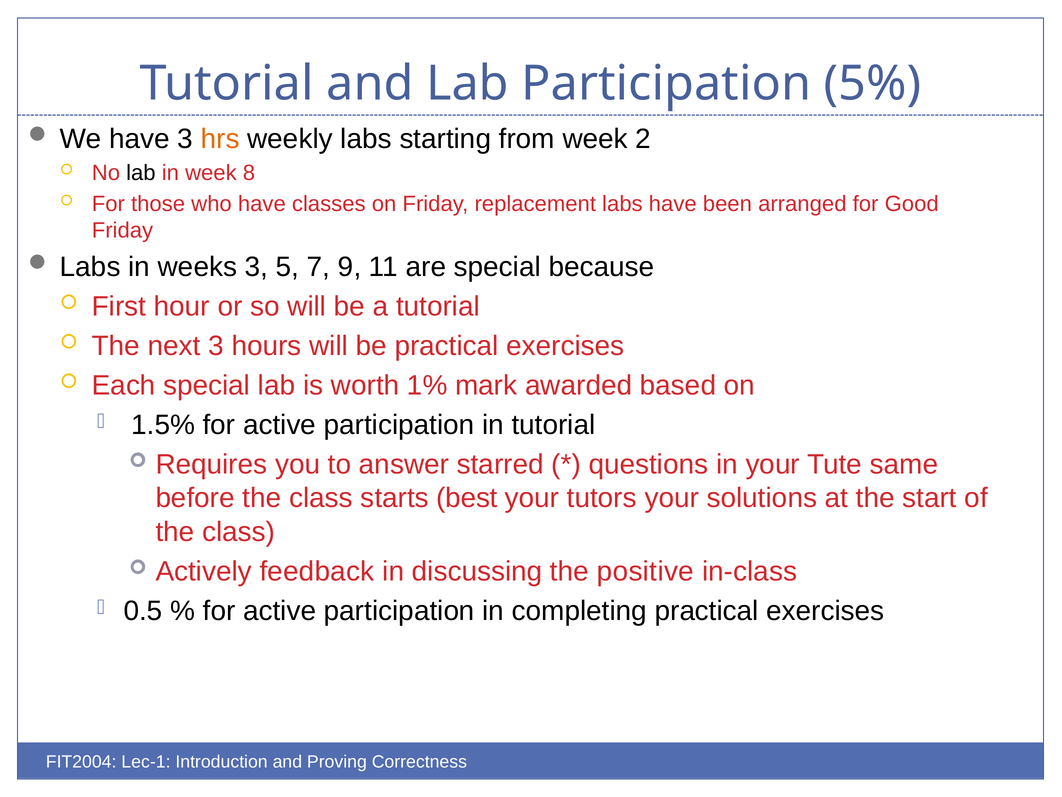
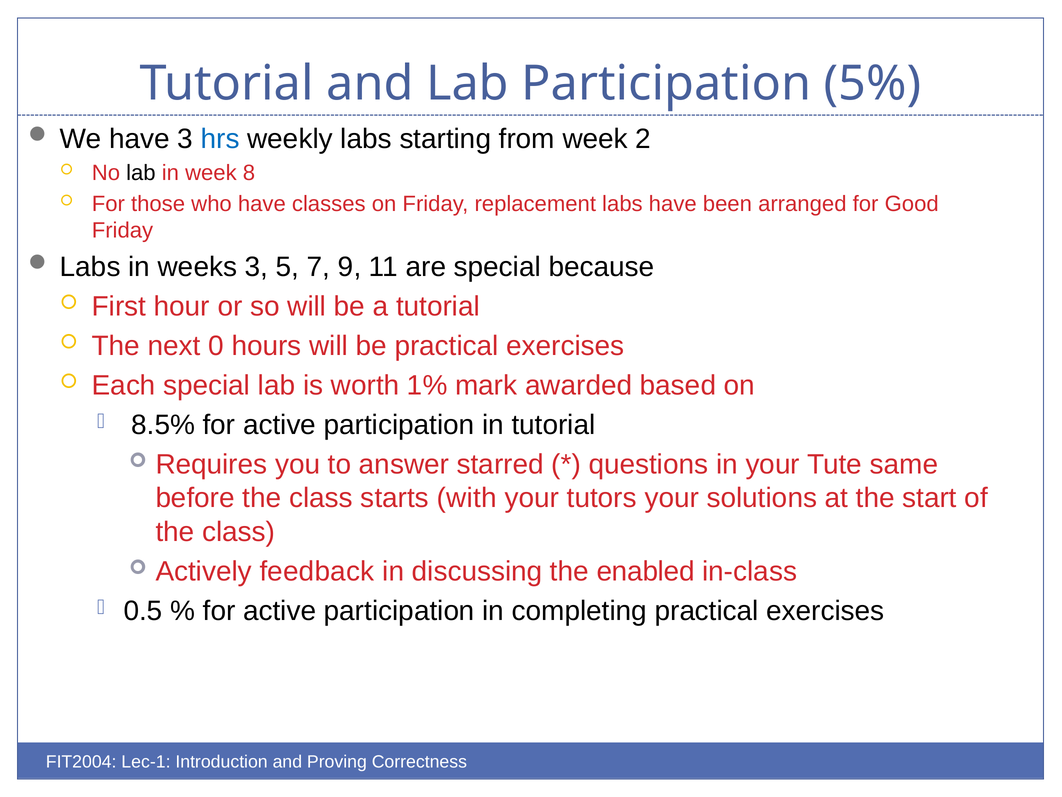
hrs colour: orange -> blue (220, 139)
next 3: 3 -> 0 (216, 346)
1.5%: 1.5% -> 8.5% (163, 425)
best: best -> with (467, 498)
positive: positive -> enabled (646, 571)
